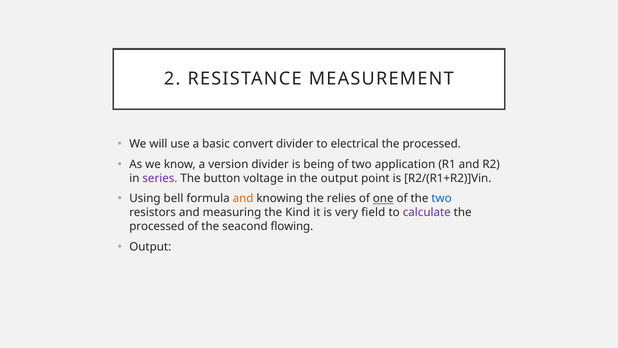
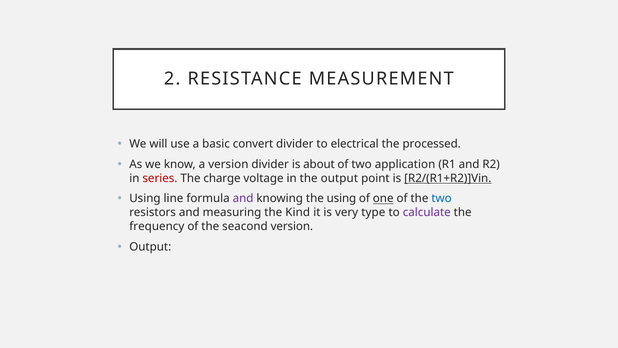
being: being -> about (319, 164)
series colour: purple -> red (160, 178)
button: button -> charge (222, 178)
R2/(R1+R2)]Vin underline: none -> present (448, 178)
bell: bell -> line (173, 198)
and colour: orange -> purple (243, 198)
the relies: relies -> using (341, 198)
field: field -> type (373, 212)
processed: processed -> frequency (157, 226)
seacond flowing: flowing -> version (292, 226)
